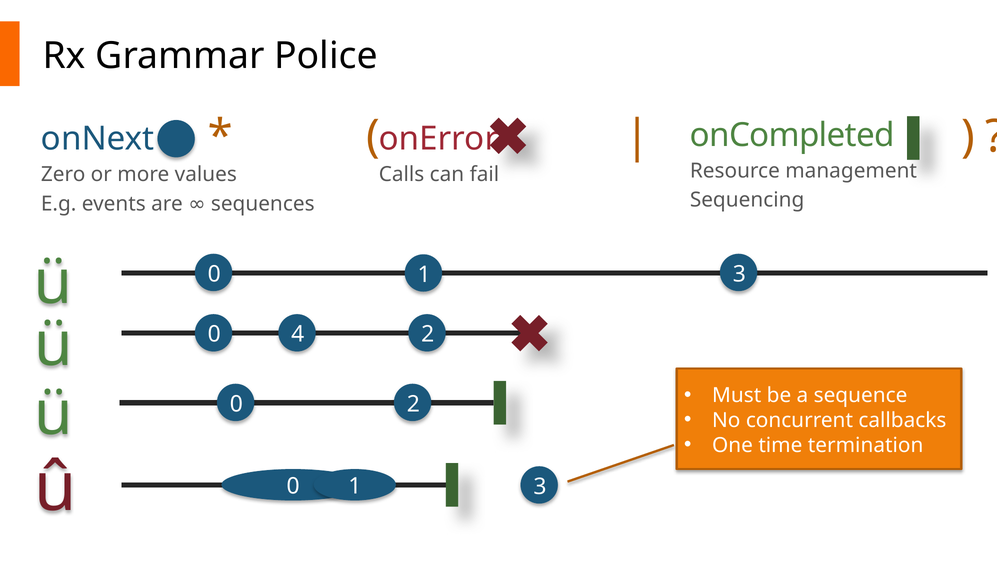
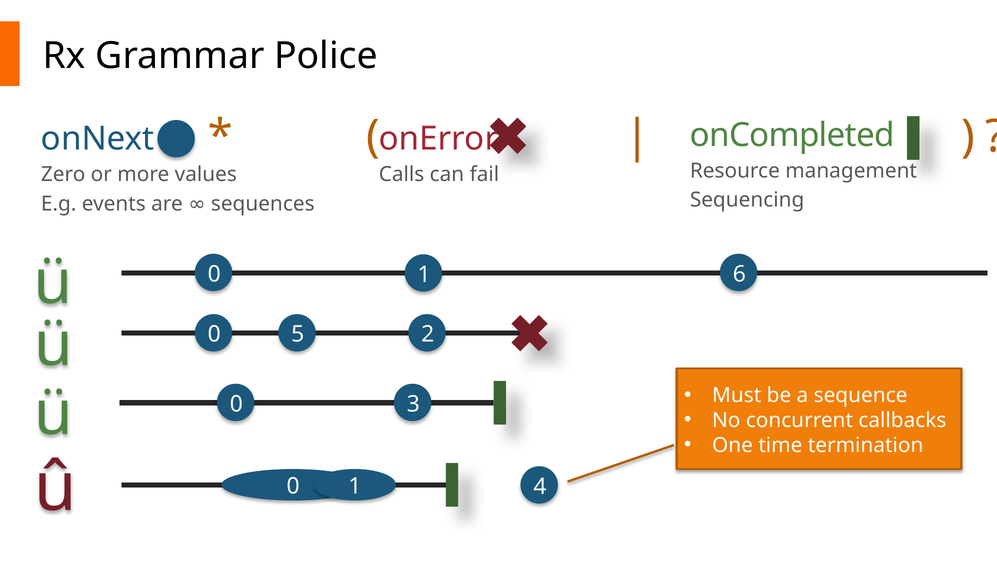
3: 3 -> 6 (739, 274)
4: 4 -> 5 (298, 334)
0 2: 2 -> 3 (413, 404)
3: 3 -> 4 (540, 486)
